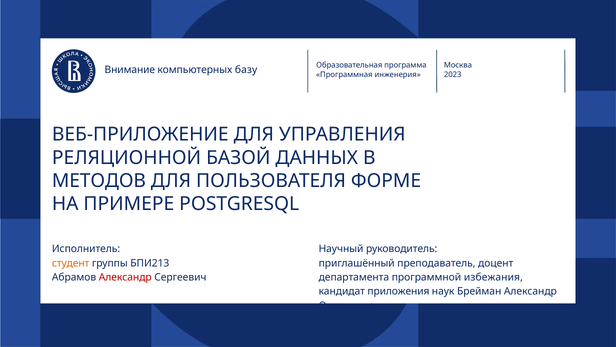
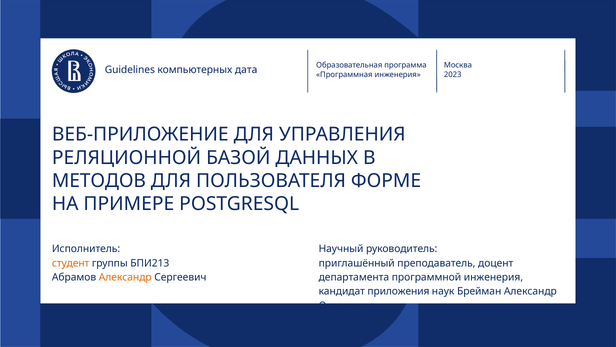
Внимание: Внимание -> Guidelines (130, 70)
базу: базу -> дата (246, 70)
Александр colour: red -> orange (125, 277)
программной избежания: избежания -> инженерия (493, 277)
